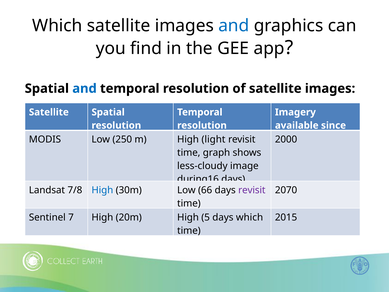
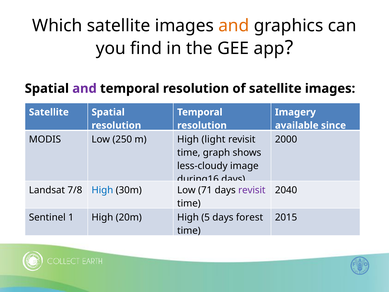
and colour: blue -> orange (234, 26)
and colour: blue -> purple (85, 88)
66: 66 -> 71 (205, 190)
2070: 2070 -> 2040 (286, 190)
7: 7 -> 1 (71, 217)
days which: which -> forest (250, 217)
